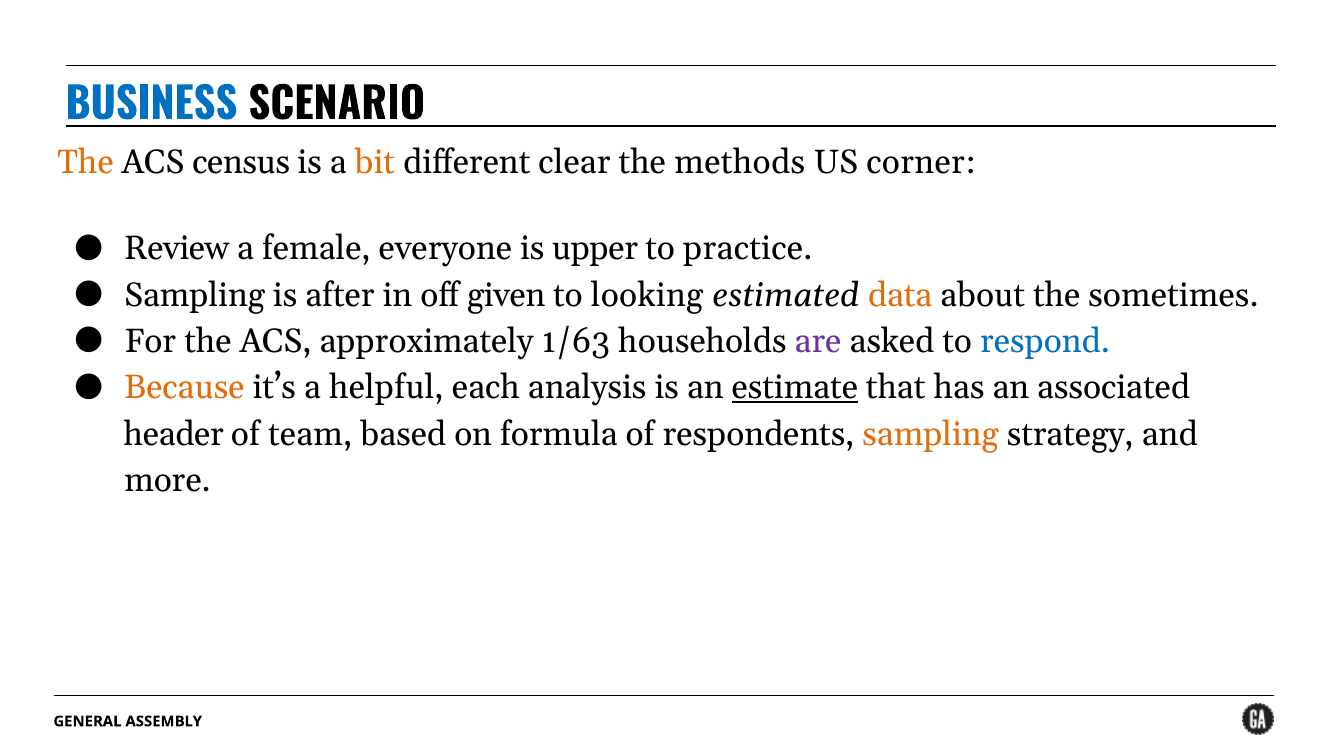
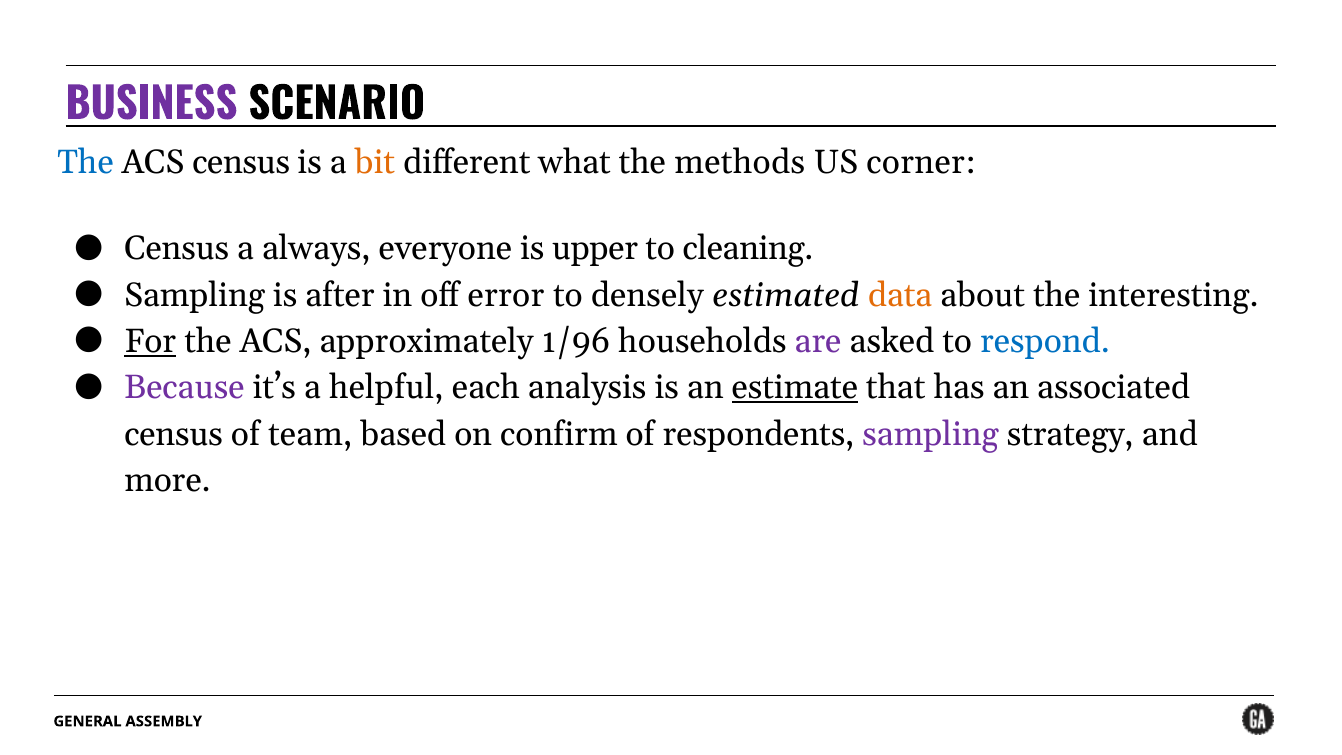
BUSINESS colour: blue -> purple (151, 105)
The colour: orange -> blue (85, 162)
clear: clear -> what (575, 162)
Review: Review -> Census (177, 249)
female: female -> always (316, 249)
practice: practice -> cleaning (748, 249)
given: given -> error (506, 295)
looking: looking -> densely (647, 295)
sometimes: sometimes -> interesting (1173, 295)
For underline: none -> present (150, 341)
1/63: 1/63 -> 1/96 (576, 341)
Because colour: orange -> purple (184, 388)
header: header -> census (174, 434)
formula: formula -> confirm (559, 434)
sampling colour: orange -> purple (931, 434)
